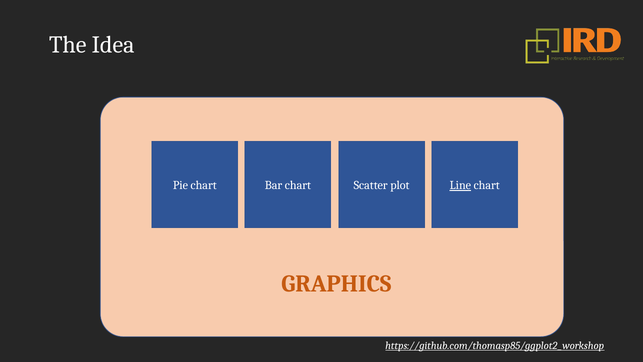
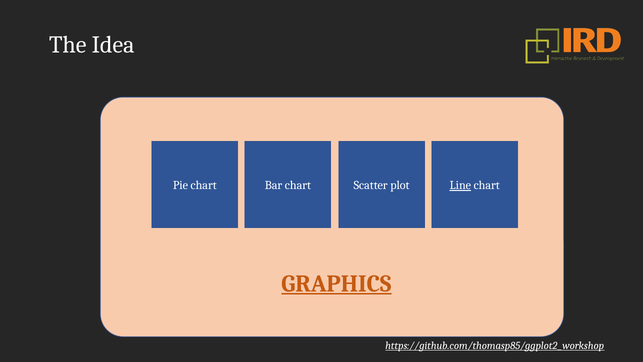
GRAPHICS underline: none -> present (336, 283)
